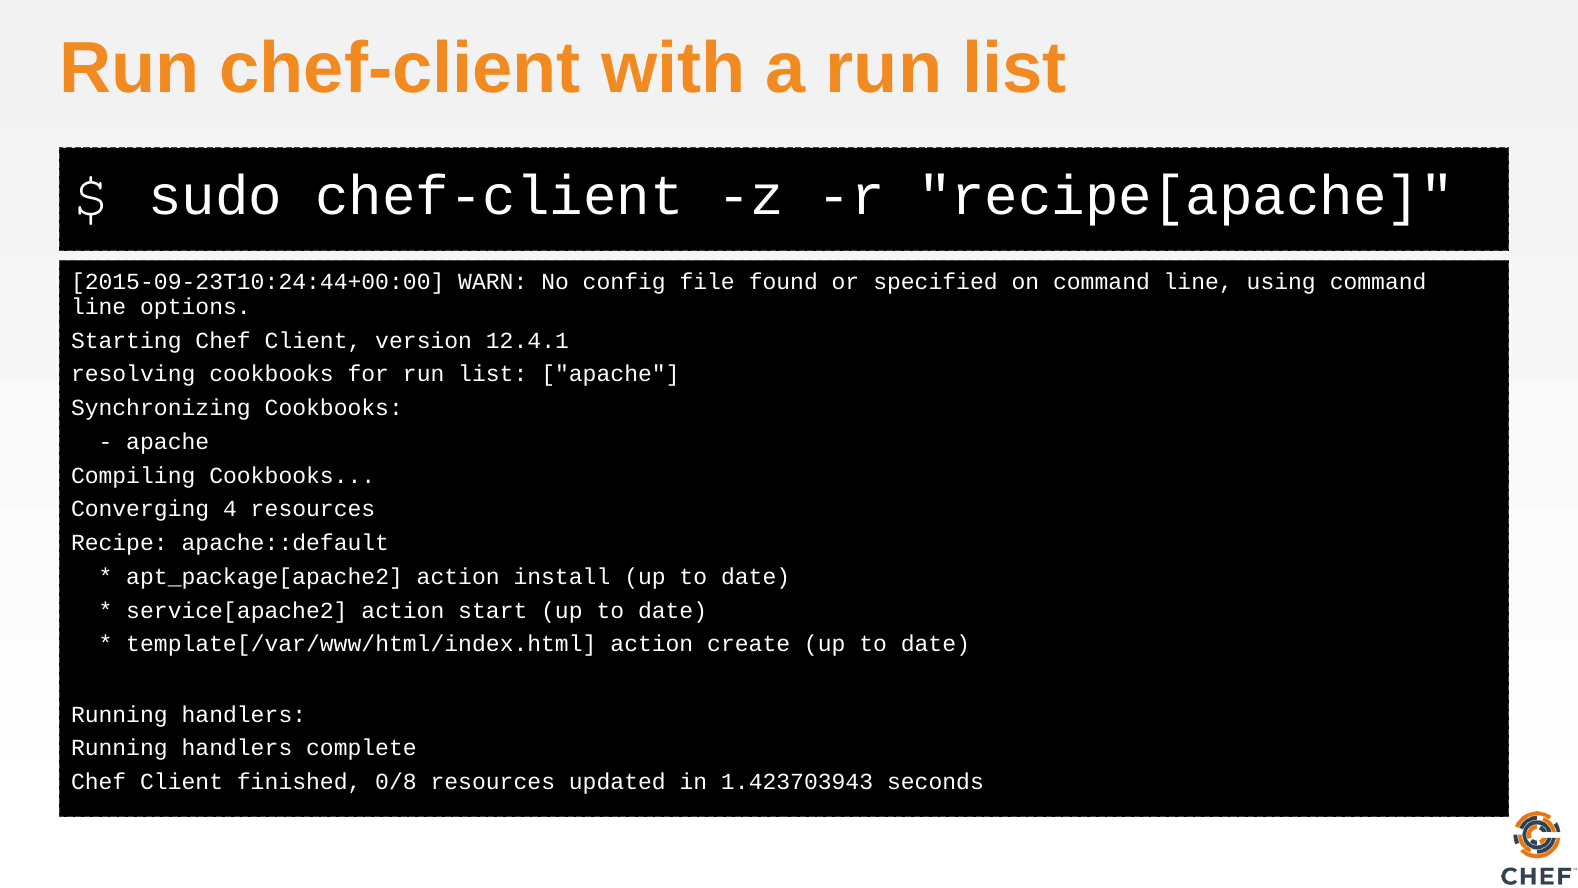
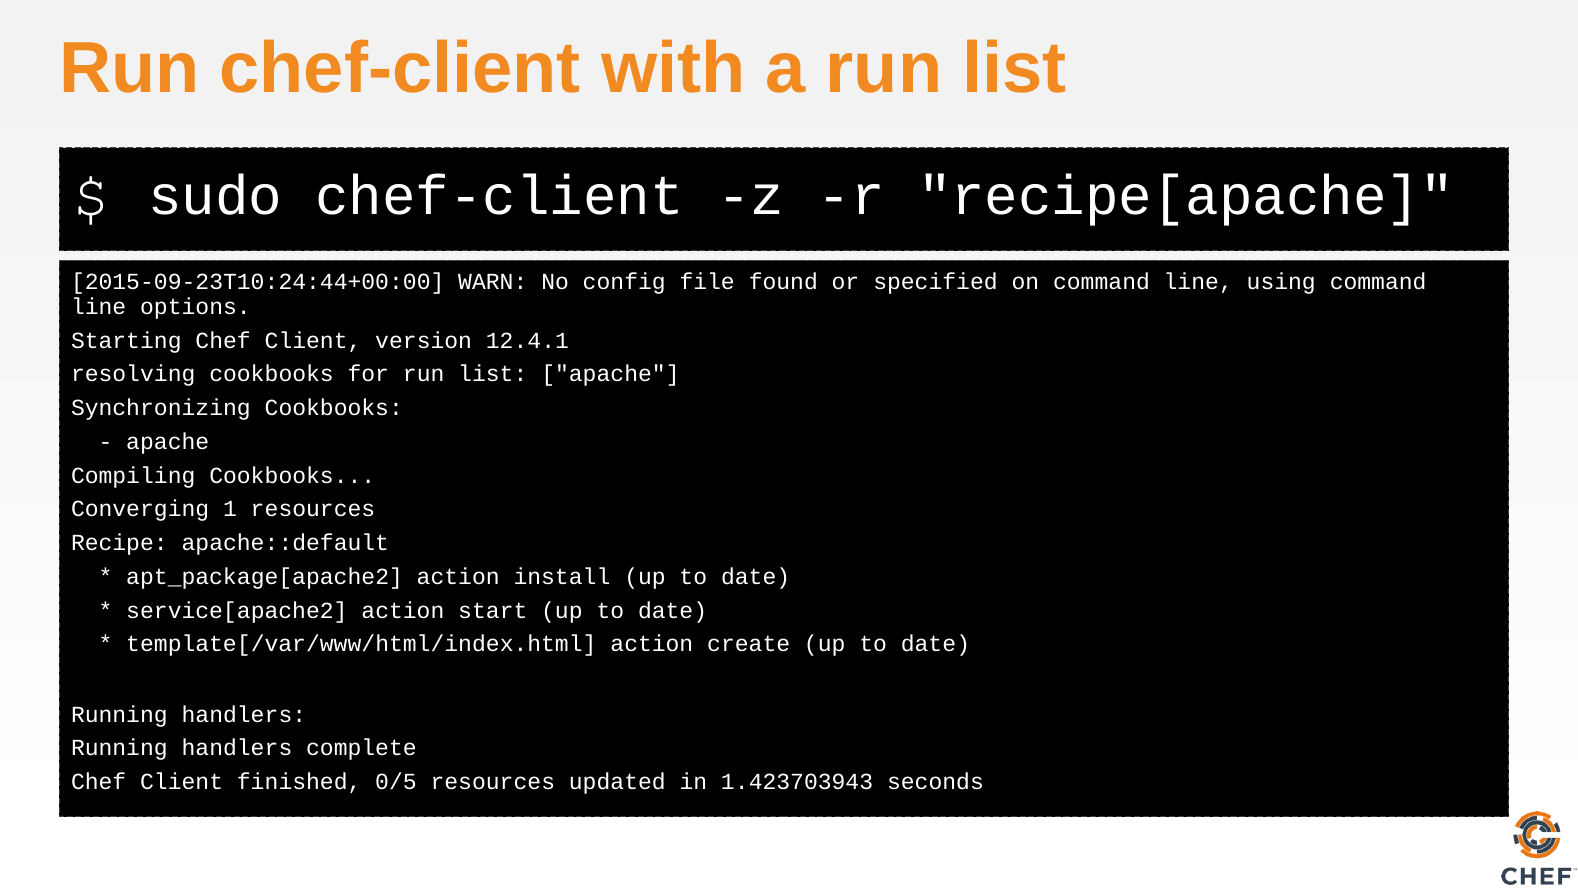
4: 4 -> 1 (230, 509)
0/8: 0/8 -> 0/5 (396, 782)
